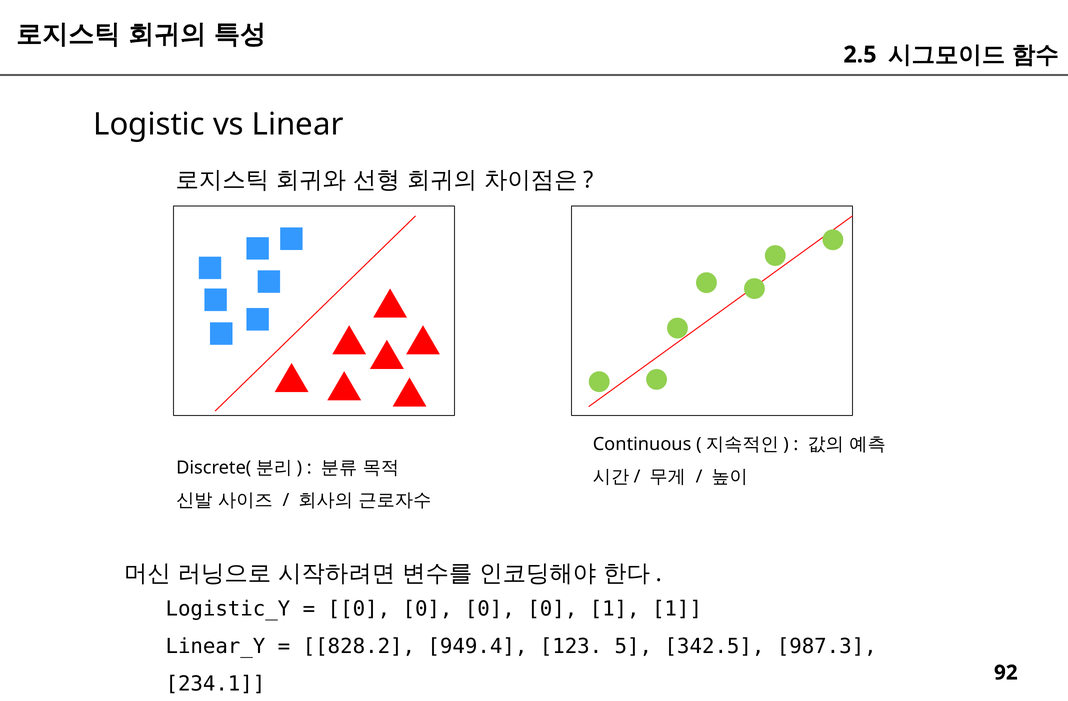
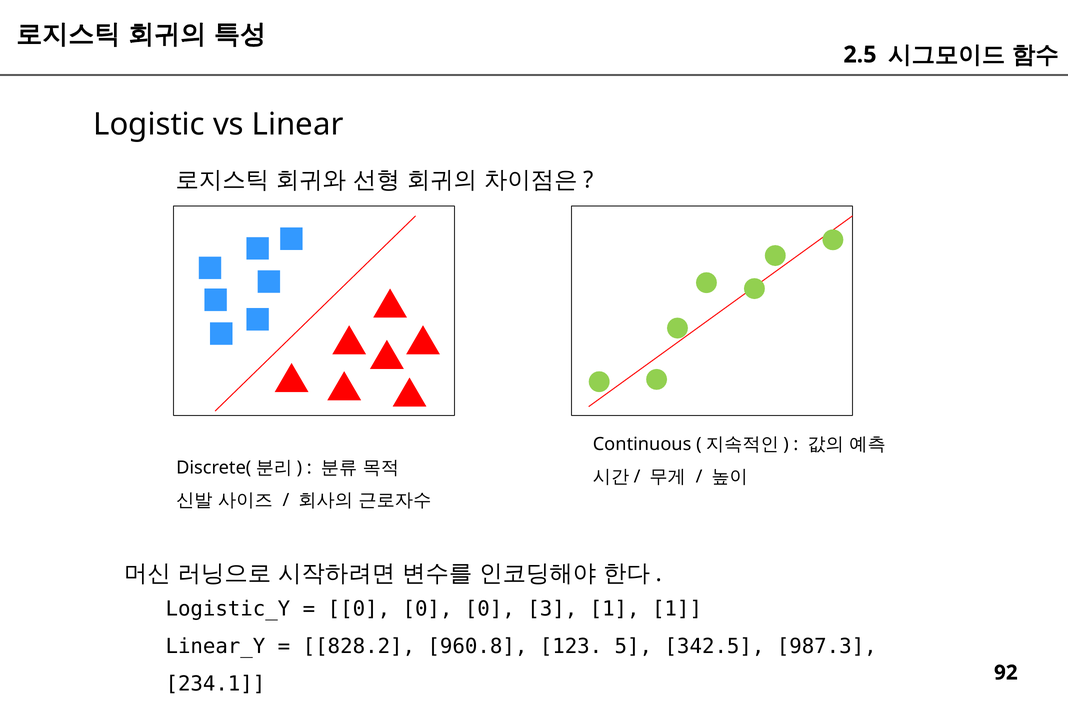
0 0 0 0: 0 -> 3 (552, 609)
949.4: 949.4 -> 960.8 (477, 647)
